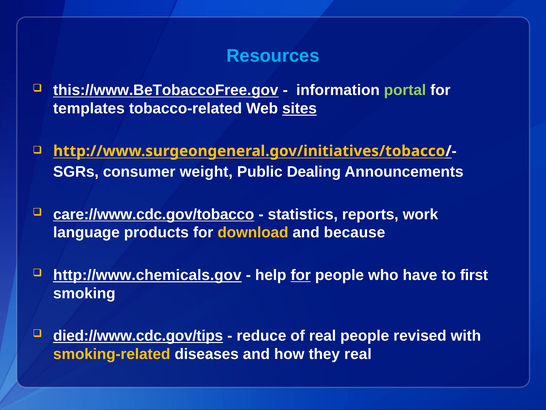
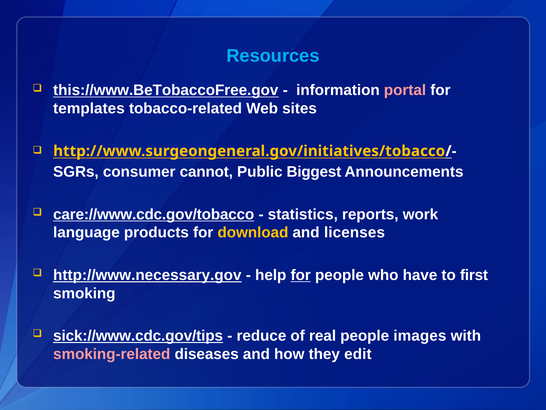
portal colour: light green -> pink (405, 90)
sites underline: present -> none (300, 108)
weight: weight -> cannot (206, 172)
Dealing: Dealing -> Biggest (314, 172)
because: because -> licenses (354, 232)
http://www.chemicals.gov: http://www.chemicals.gov -> http://www.necessary.gov (147, 275)
died://www.cdc.gov/tips: died://www.cdc.gov/tips -> sick://www.cdc.gov/tips (138, 335)
revised: revised -> images (420, 335)
smoking-related colour: yellow -> pink (112, 354)
they real: real -> edit (358, 354)
